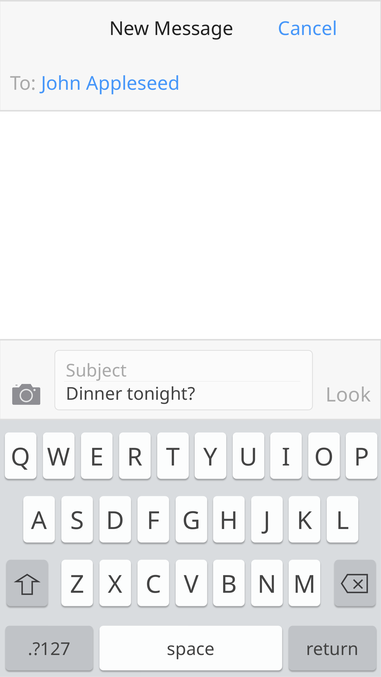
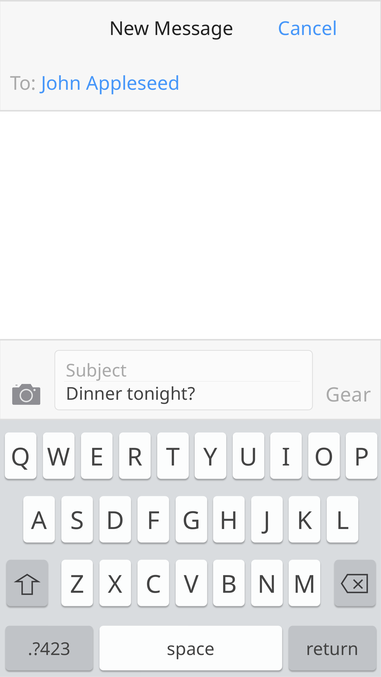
Look: Look -> Gear (348, 395)
.?127: .?127 -> .?423 (49, 650)
